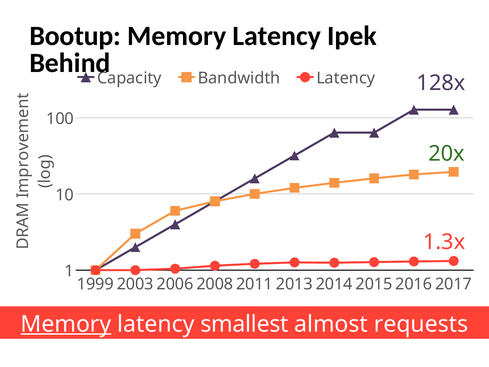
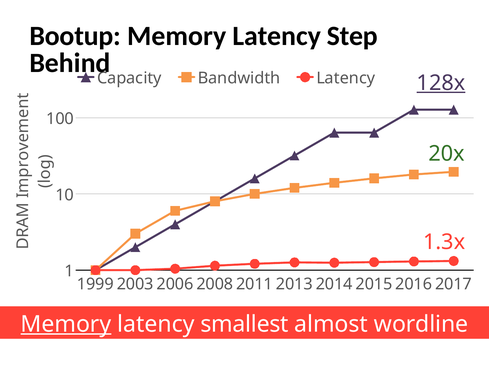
Ipek: Ipek -> Step (352, 36)
128x underline: none -> present (441, 83)
requests: requests -> wordline (421, 324)
